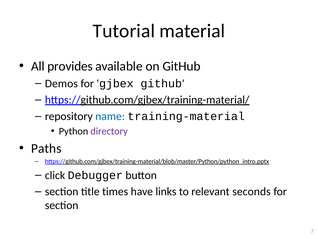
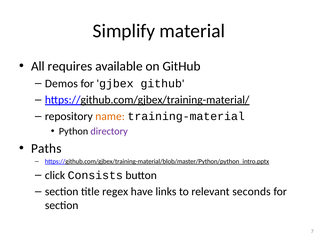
Tutorial: Tutorial -> Simplify (124, 31)
provides: provides -> requires (70, 66)
name colour: blue -> orange (110, 116)
Debugger: Debugger -> Consists (95, 175)
times: times -> regex (115, 191)
